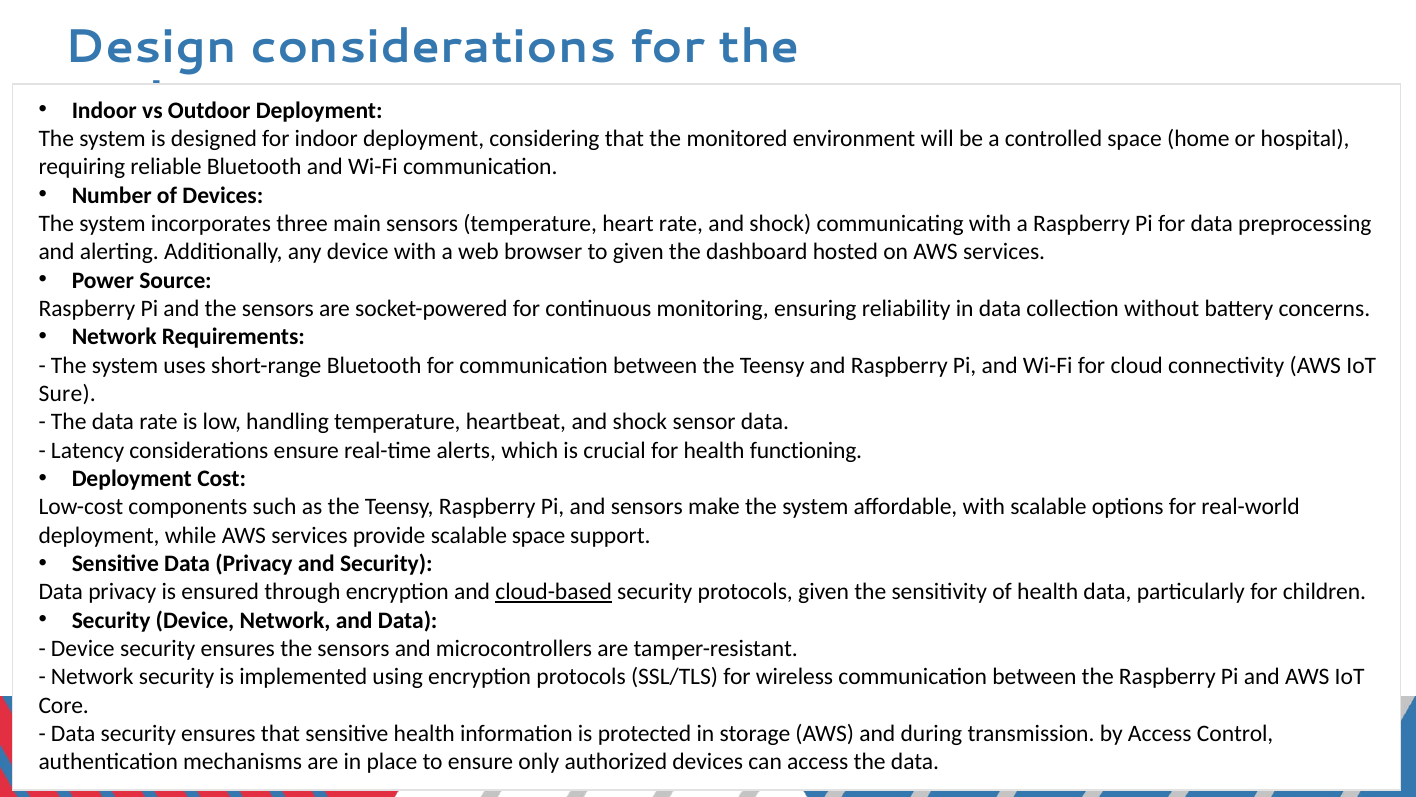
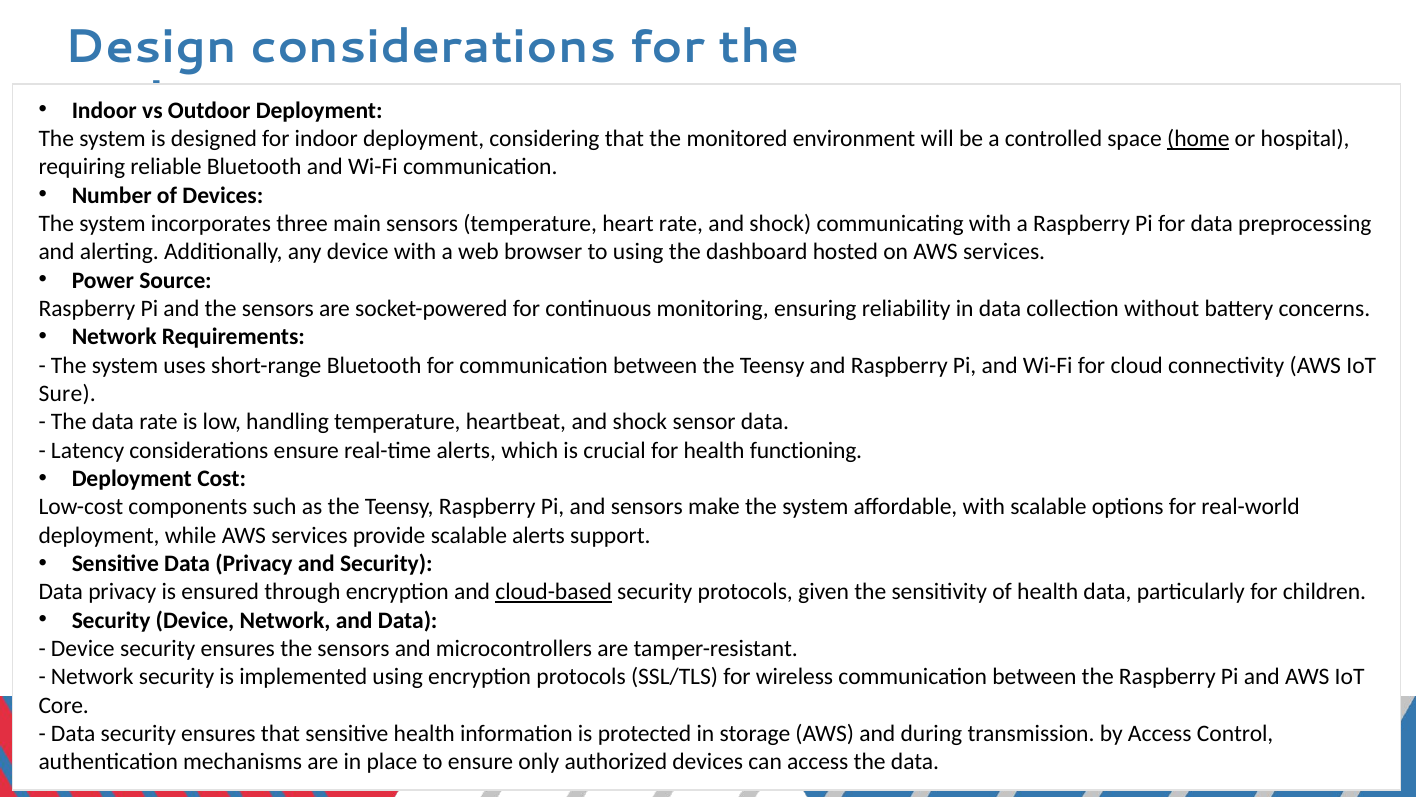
home underline: none -> present (1198, 139)
to given: given -> using (638, 252)
scalable space: space -> alerts (539, 535)
